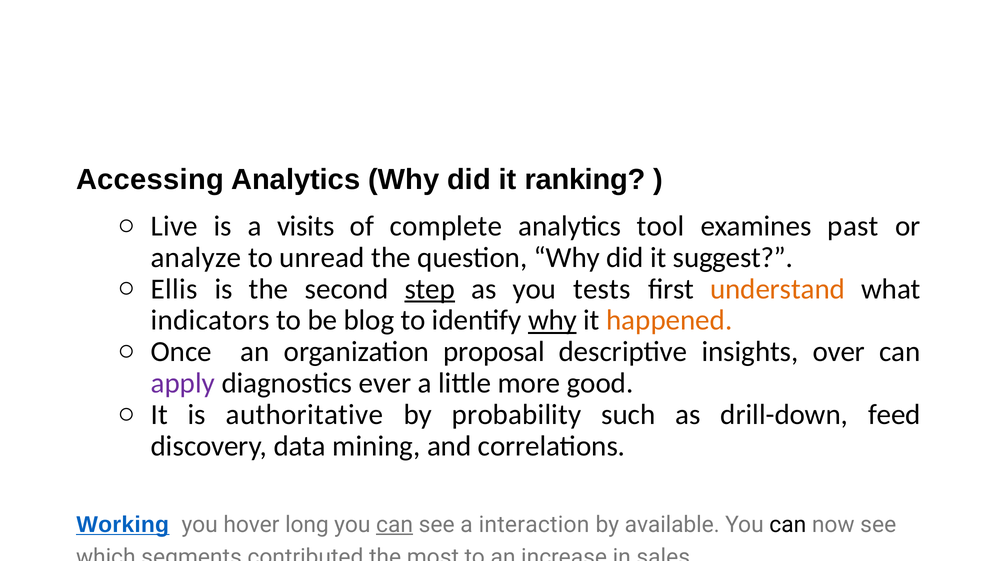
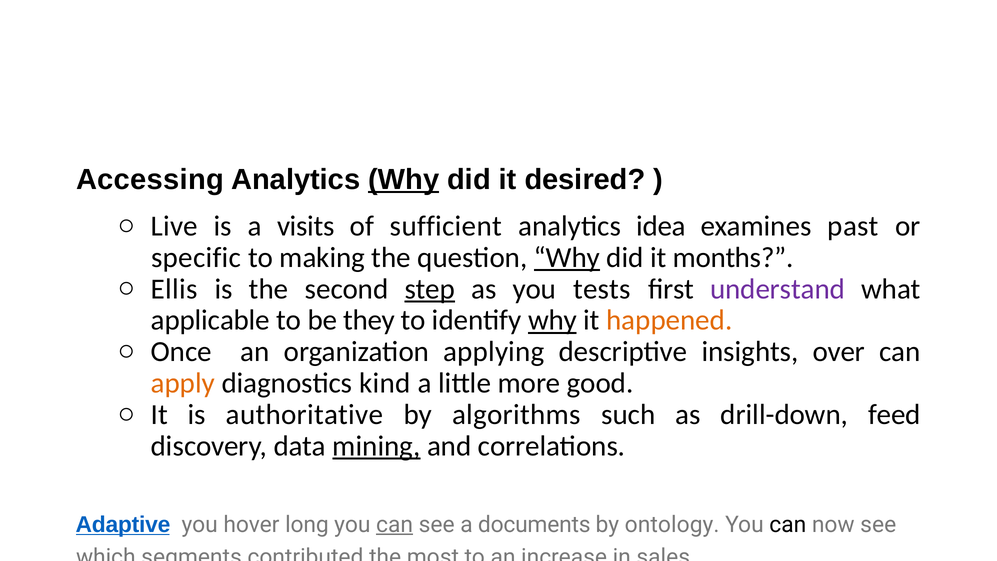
Why underline: none -> present (404, 179)
ranking: ranking -> desired (585, 179)
complete: complete -> sufficient (446, 226)
tool: tool -> idea (661, 226)
analyze: analyze -> specific (196, 257)
unread: unread -> making (322, 257)
Why underline: none -> present (567, 257)
suggest: suggest -> months (733, 257)
understand colour: orange -> purple (778, 289)
indicators: indicators -> applicable (210, 320)
blog: blog -> they (369, 320)
proposal: proposal -> applying (494, 352)
apply colour: purple -> orange (183, 383)
ever: ever -> kind (385, 383)
probability: probability -> algorithms (516, 414)
mining underline: none -> present (376, 446)
Working: Working -> Adaptive (123, 524)
interaction: interaction -> documents (534, 524)
available: available -> ontology (672, 524)
